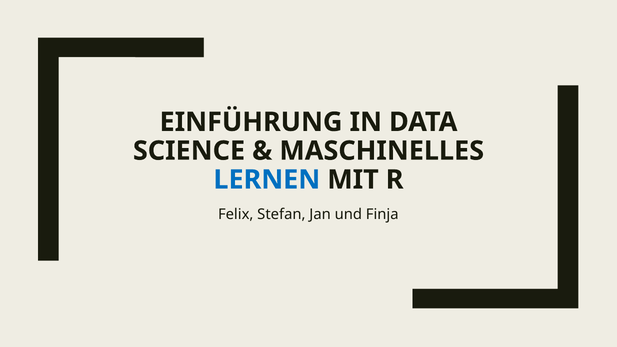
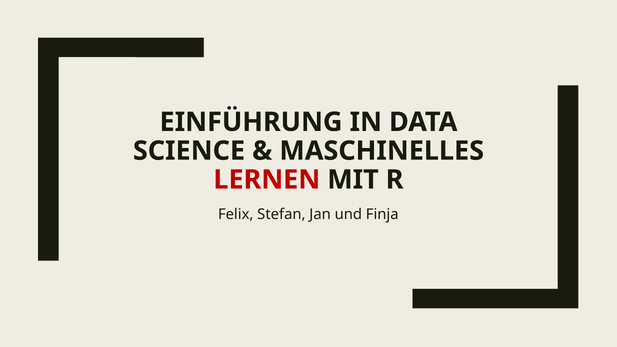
LERNEN colour: blue -> red (267, 180)
